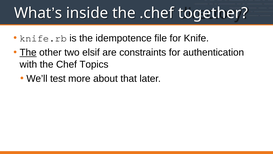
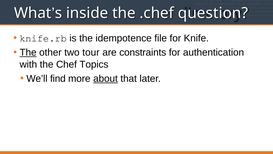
together: together -> question (213, 13)
elsif: elsif -> tour (91, 52)
test: test -> find (58, 78)
about underline: none -> present (105, 78)
